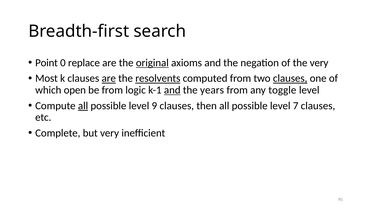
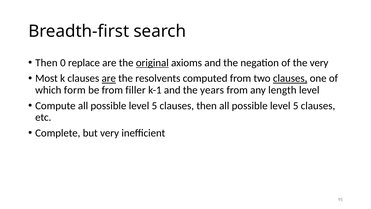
Point: Point -> Then (46, 63)
resolvents underline: present -> none (158, 78)
open: open -> form (75, 90)
logic: logic -> filler (136, 90)
and underline: present -> none (172, 90)
toggle: toggle -> length (282, 90)
all underline: present -> none (83, 106)
9: 9 -> 5 (154, 106)
7: 7 -> 5 (296, 106)
